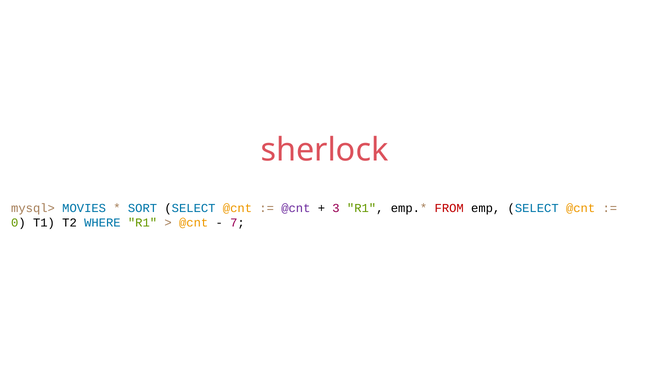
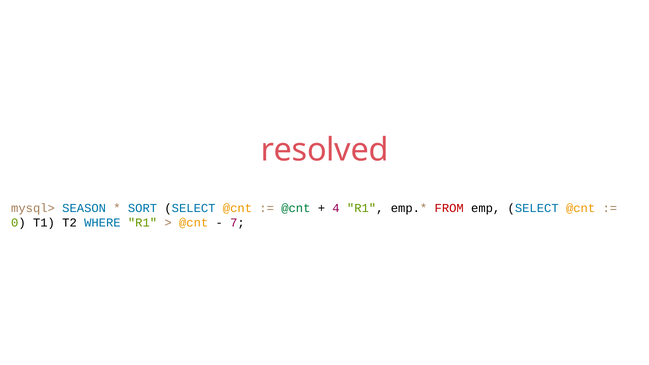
sherlock: sherlock -> resolved (325, 150)
MOVIES: MOVIES -> SEASON (84, 208)
@cnt colour: purple -> green (296, 208)
3: 3 -> 4 (336, 208)
